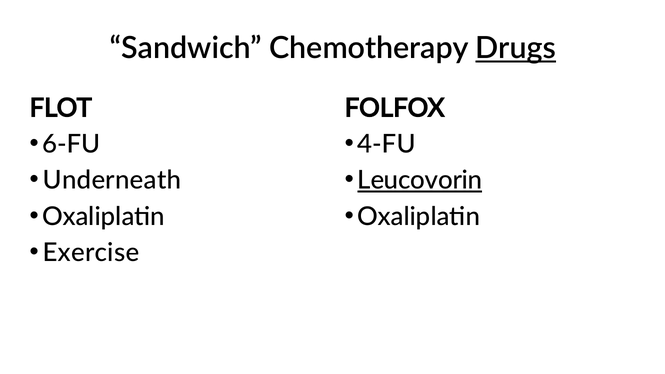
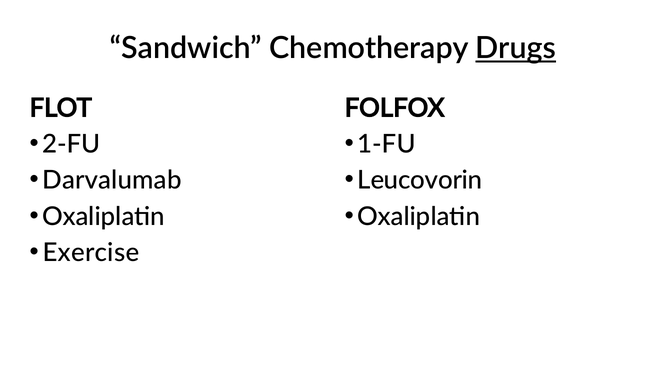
6-FU: 6-FU -> 2-FU (71, 144)
4-FU: 4-FU -> 1-FU (387, 144)
Underneath: Underneath -> Darvalumab (112, 180)
Leucovorin underline: present -> none (420, 180)
